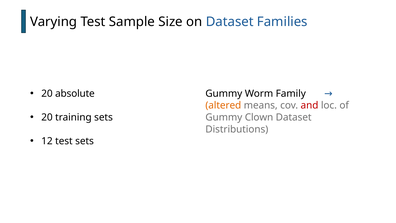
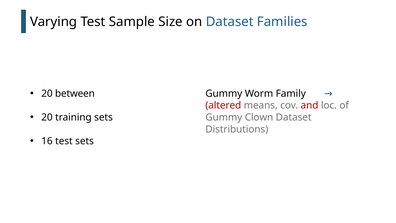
absolute: absolute -> between (75, 93)
altered colour: orange -> red (223, 105)
12: 12 -> 16 (47, 141)
